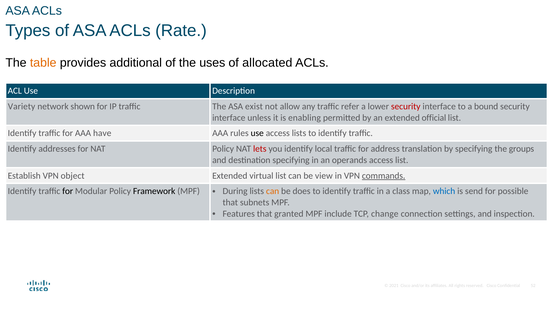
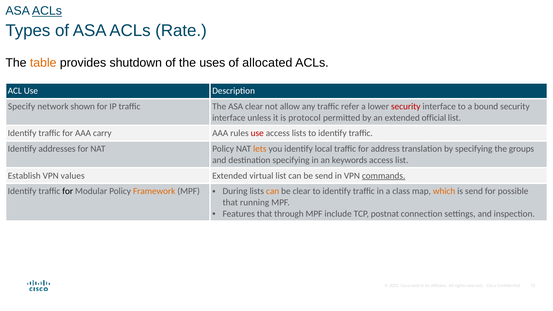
ACLs underline: none -> present (47, 11)
additional: additional -> shutdown (136, 63)
Variety: Variety -> Specify (22, 107)
ASA exist: exist -> clear (254, 107)
enabling: enabling -> protocol (305, 118)
have: have -> carry (102, 133)
use colour: black -> red (257, 133)
lets colour: red -> orange (260, 149)
operands: operands -> keywords (350, 160)
object: object -> values (73, 176)
be view: view -> send (324, 176)
Framework colour: black -> orange (154, 191)
be does: does -> clear (302, 191)
which colour: blue -> orange (444, 191)
subnets: subnets -> running (255, 203)
granted: granted -> through (289, 214)
change: change -> postnat (385, 214)
